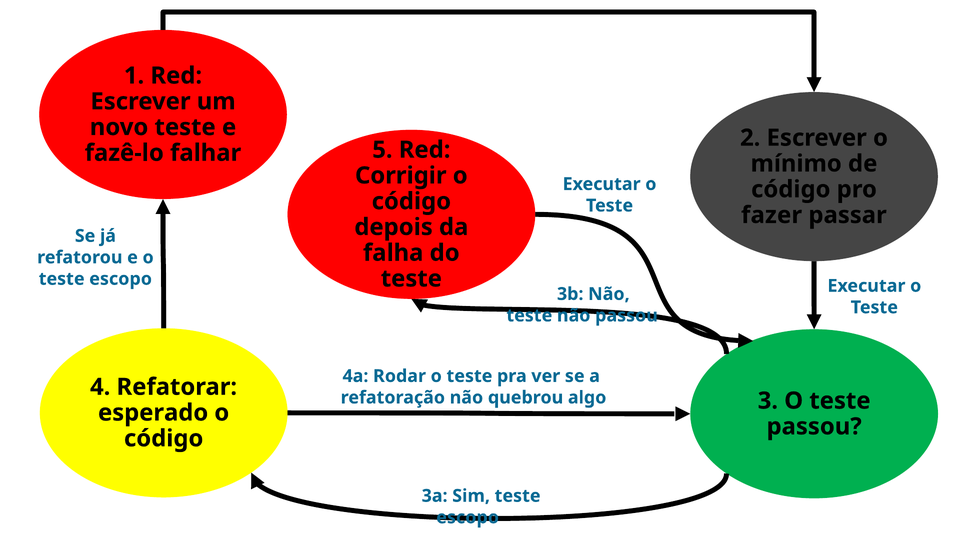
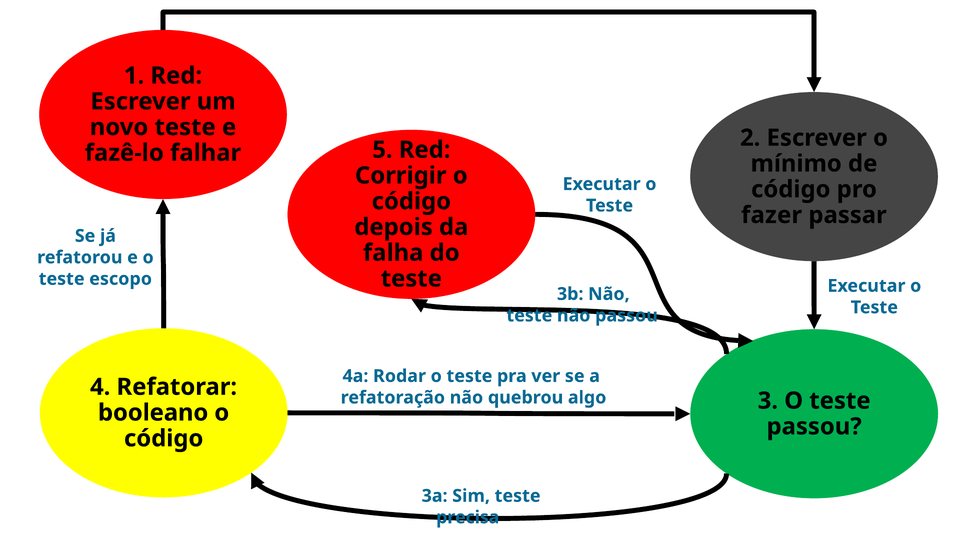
esperado: esperado -> booleano (153, 413)
escopo: escopo -> precisa (468, 518)
